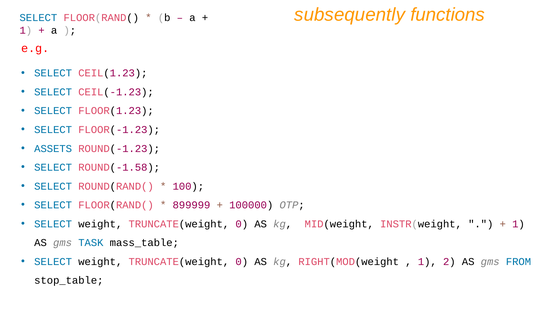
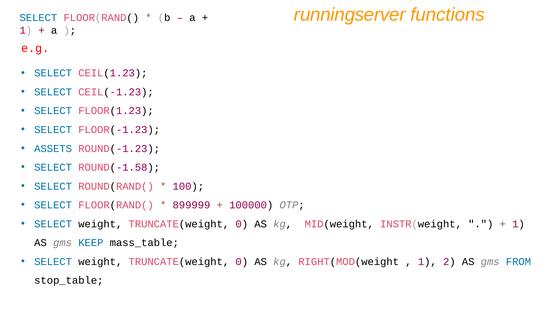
subsequently: subsequently -> runningserver (350, 15)
TASK: TASK -> KEEP (91, 243)
